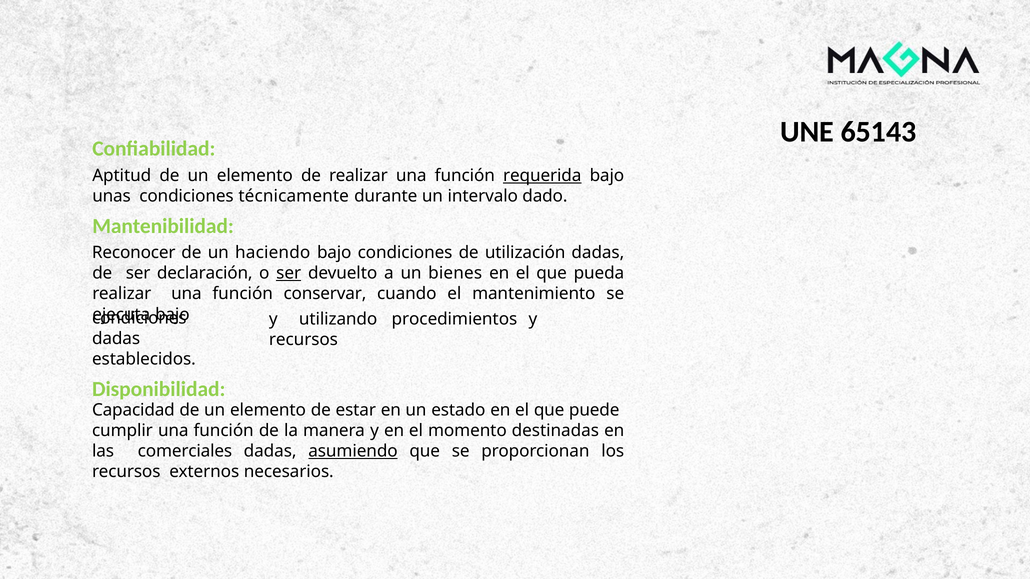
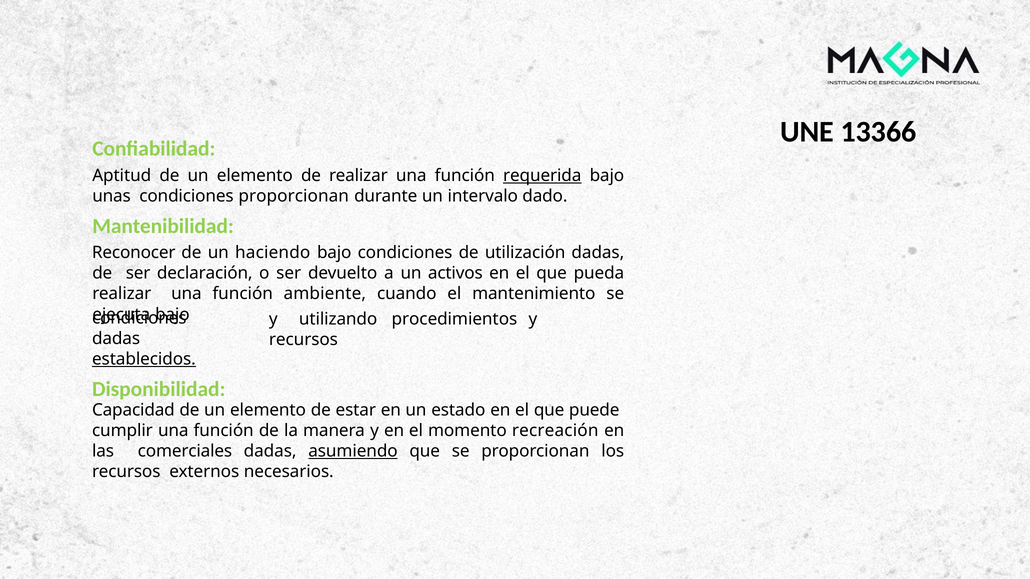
65143: 65143 -> 13366 (879, 132)
condiciones técnicamente: técnicamente -> proporcionan (294, 196)
ser underline: present -> none (289, 273)
bienes: bienes -> activos (455, 273)
conservar: conservar -> ambiente (325, 294)
establecidos underline: none -> present (144, 359)
destinadas: destinadas -> recreación (555, 431)
